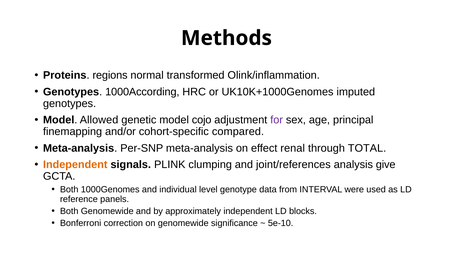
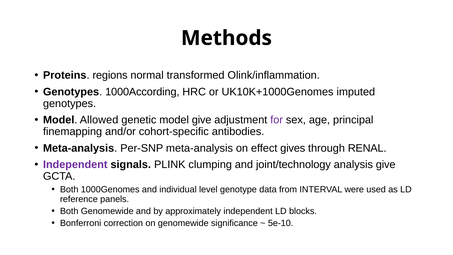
model cojo: cojo -> give (202, 120)
compared: compared -> antibodies (238, 132)
renal: renal -> gives (293, 148)
TOTAL: TOTAL -> RENAL (367, 148)
Independent colour: orange -> purple (75, 165)
joint/references: joint/references -> joint/technology (293, 165)
